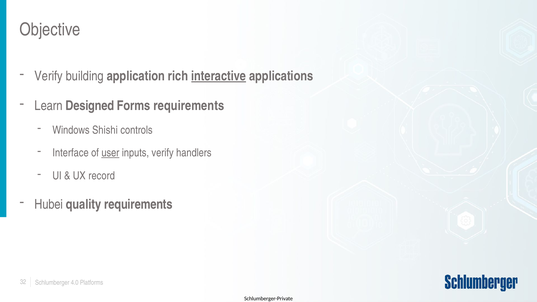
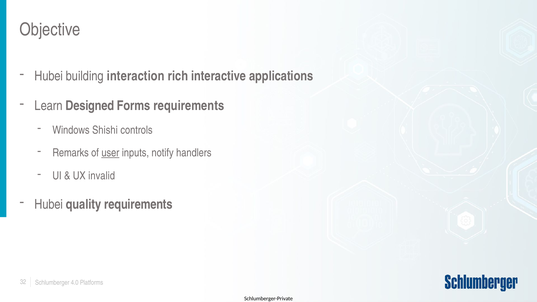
Verify: Verify -> Hubei (49, 76)
application: application -> interaction (136, 76)
interactive underline: present -> none (219, 76)
Interface: Interface -> Remarks (71, 153)
inputs verify: verify -> notify (163, 153)
record: record -> invalid (102, 176)
